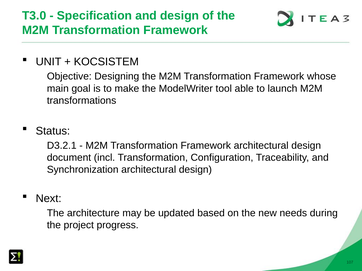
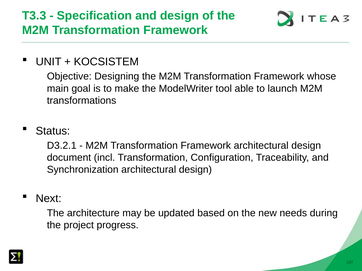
T3.0: T3.0 -> T3.3 (34, 16)
